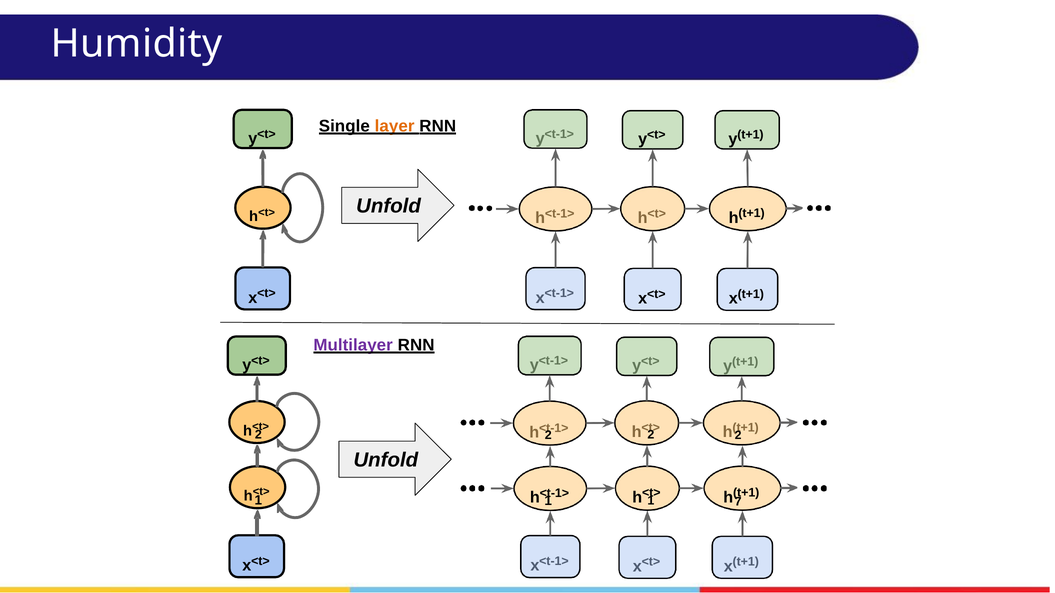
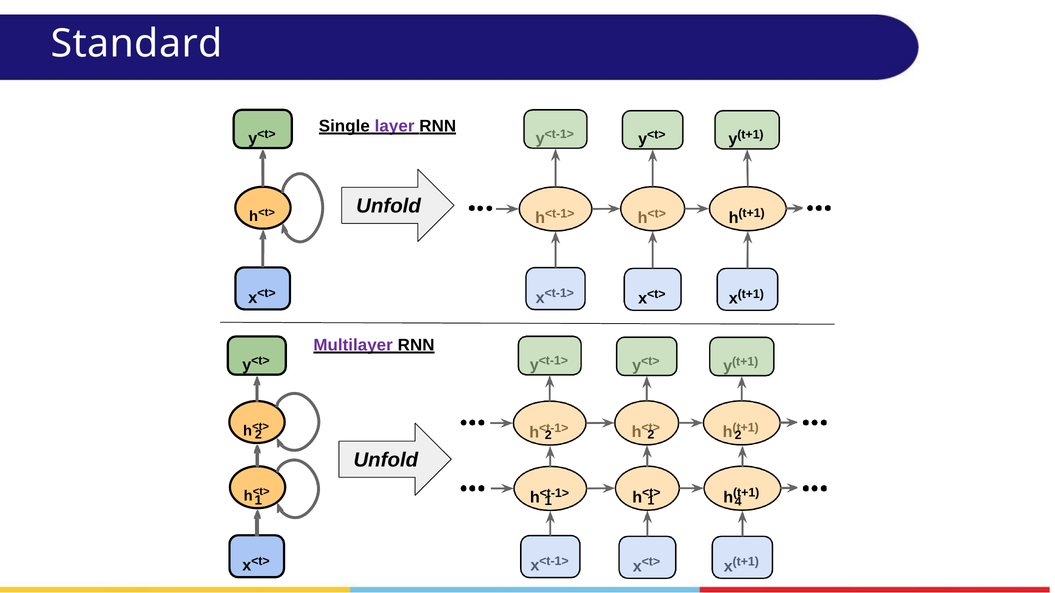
Humidity: Humidity -> Standard (137, 44)
layer colour: orange -> purple (395, 126)
7: 7 -> 4 (738, 502)
